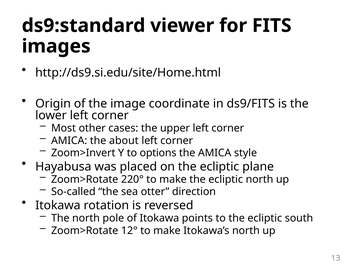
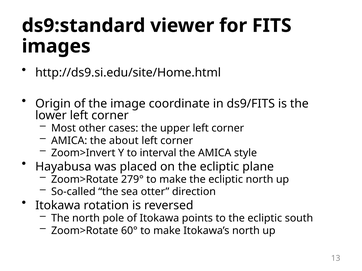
options: options -> interval (158, 153)
220°: 220° -> 279° (132, 180)
12°: 12° -> 60° (129, 231)
